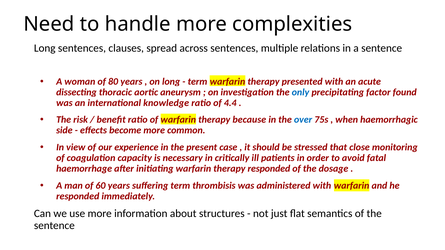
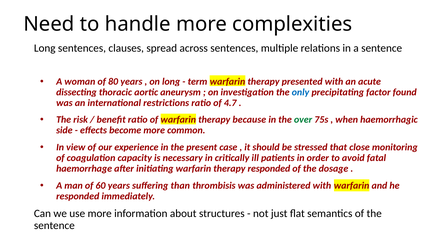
knowledge: knowledge -> restrictions (166, 103)
4.4: 4.4 -> 4.7 (230, 103)
over colour: blue -> green (303, 120)
suffering term: term -> than (180, 186)
